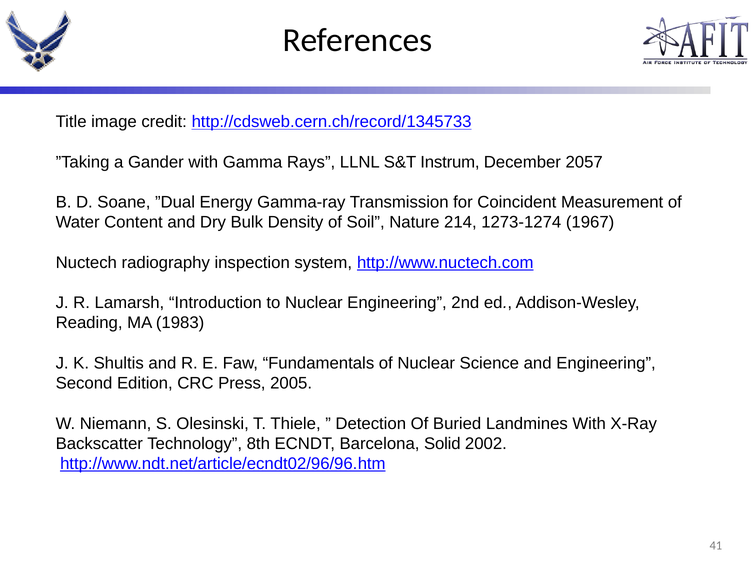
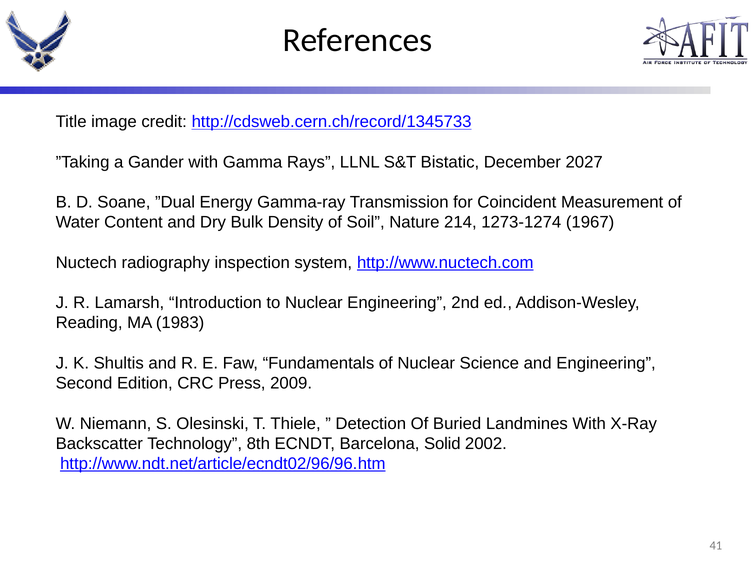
Instrum: Instrum -> Bistatic (450, 162)
2057: 2057 -> 2027 (584, 162)
2005: 2005 -> 2009 (291, 383)
